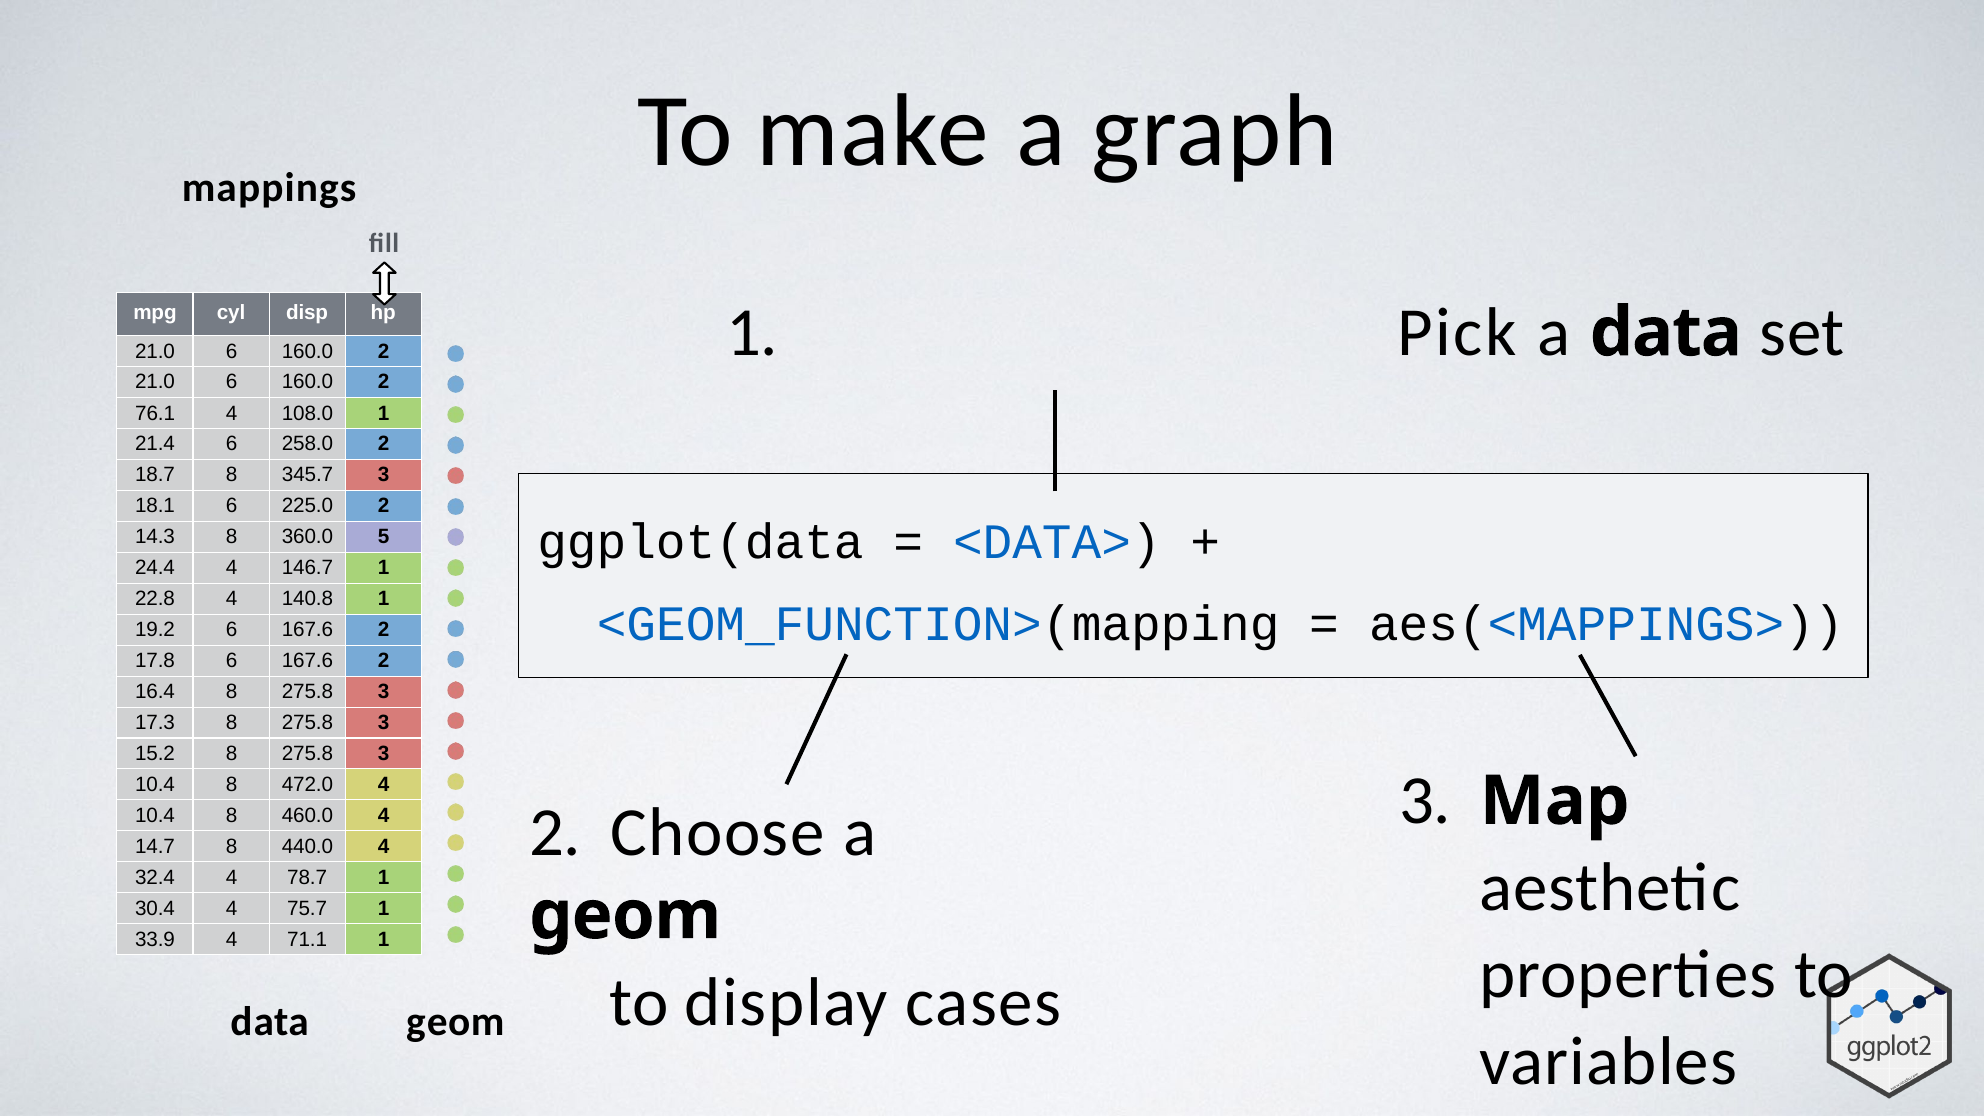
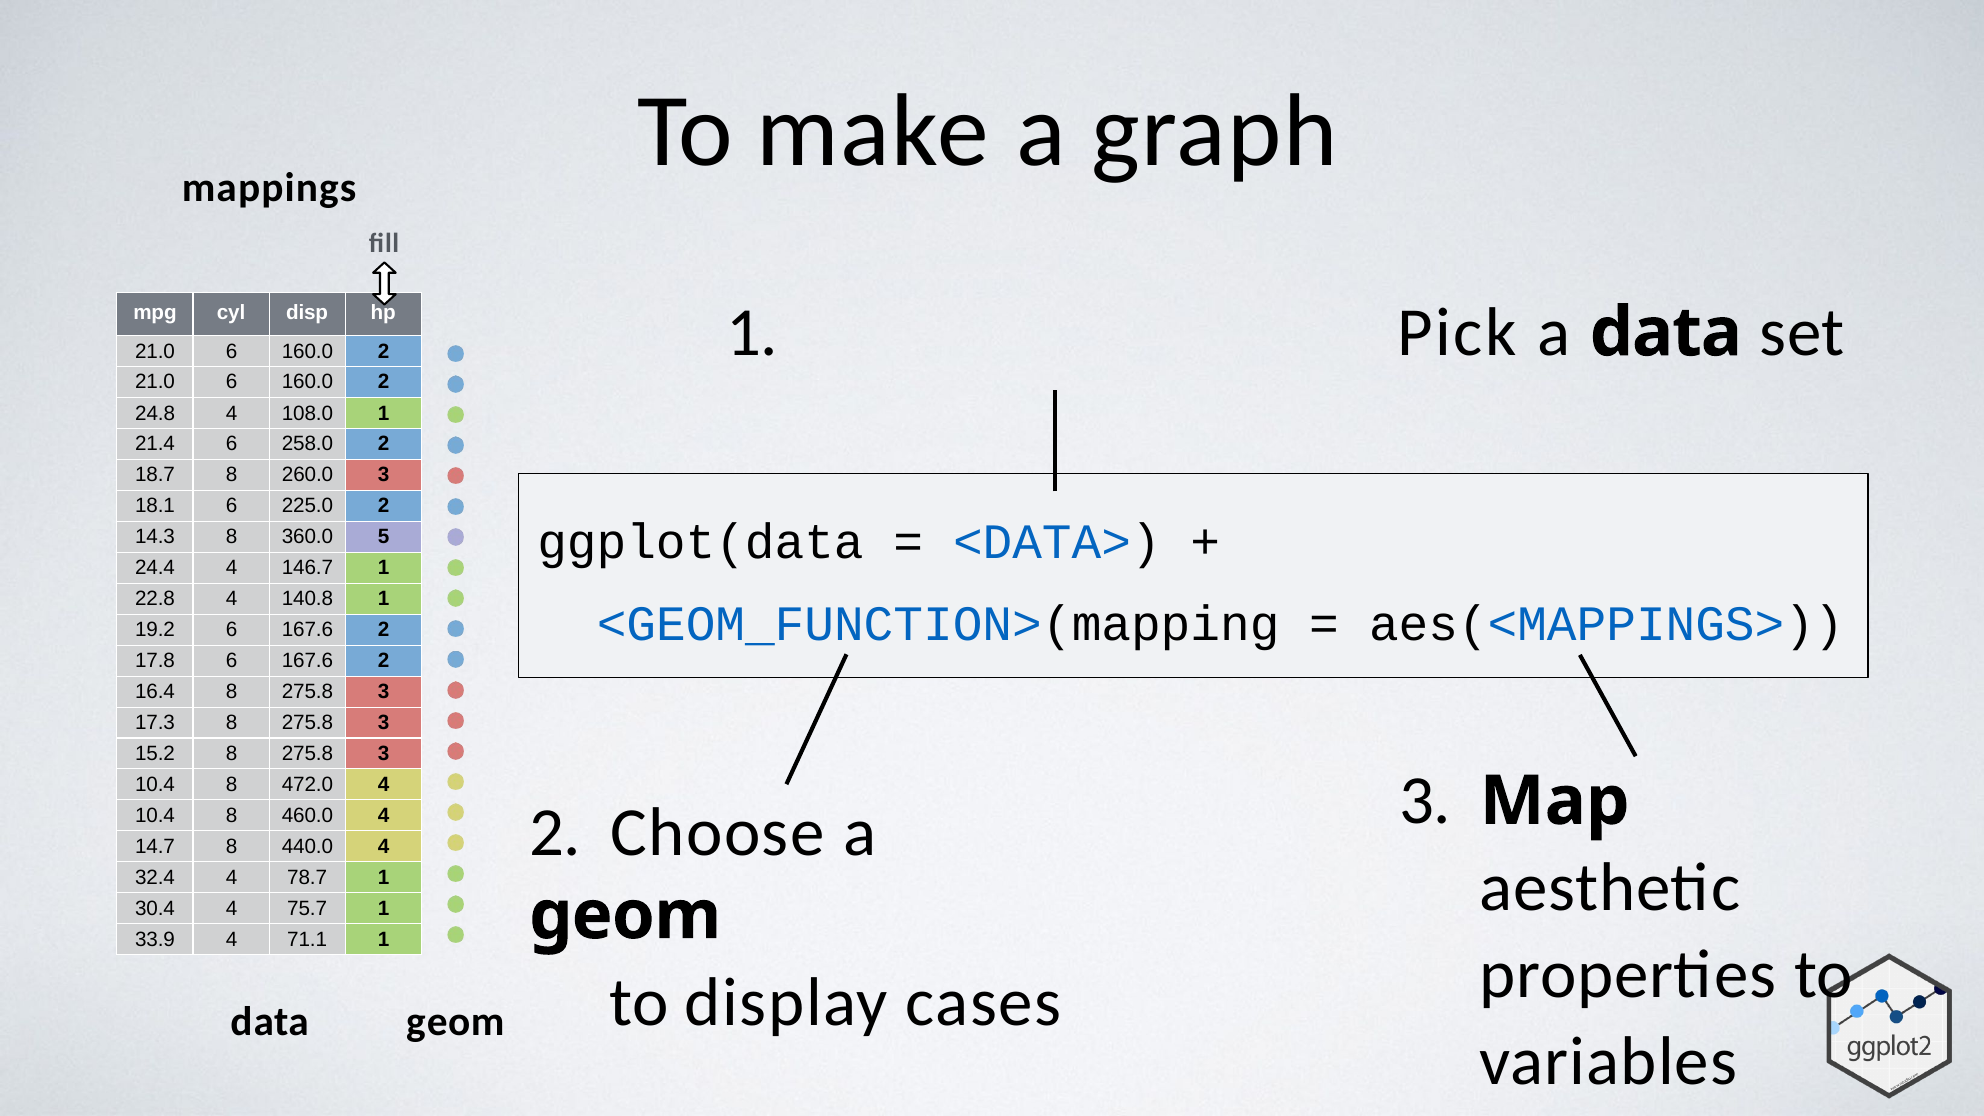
76.1: 76.1 -> 24.8 (155, 413)
345.7: 345.7 -> 260.0 (308, 475)
